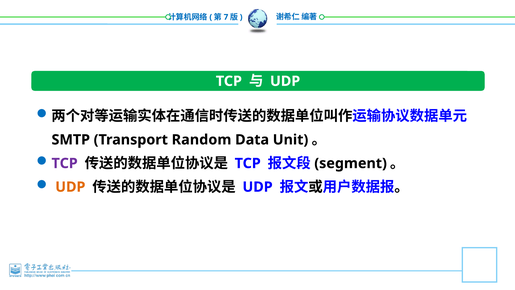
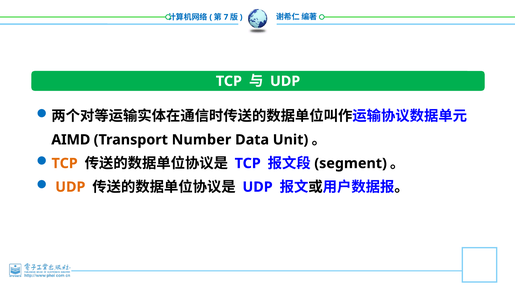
SMTP: SMTP -> AIMD (71, 140)
Random: Random -> Number (201, 140)
TCP colour: purple -> orange (65, 163)
